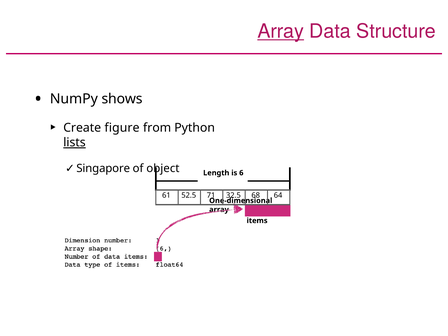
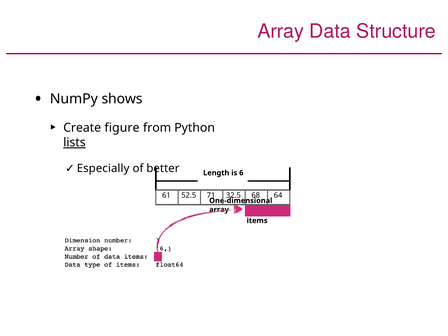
Array underline: present -> none (281, 31)
Singapore: Singapore -> Especially (103, 168)
object: object -> better (163, 168)
